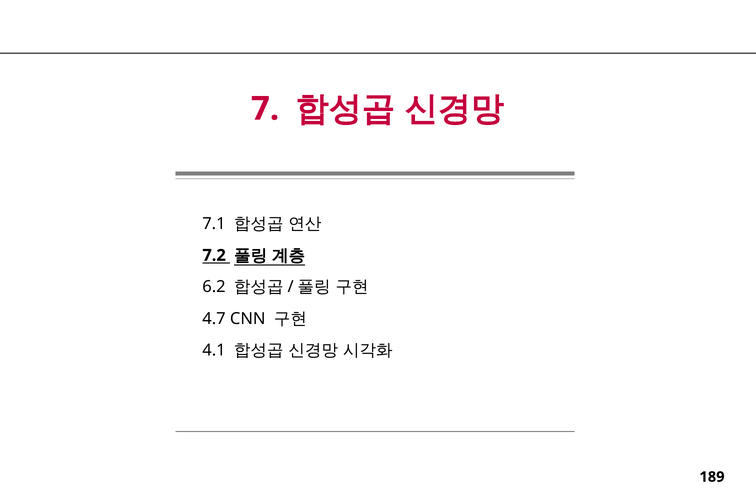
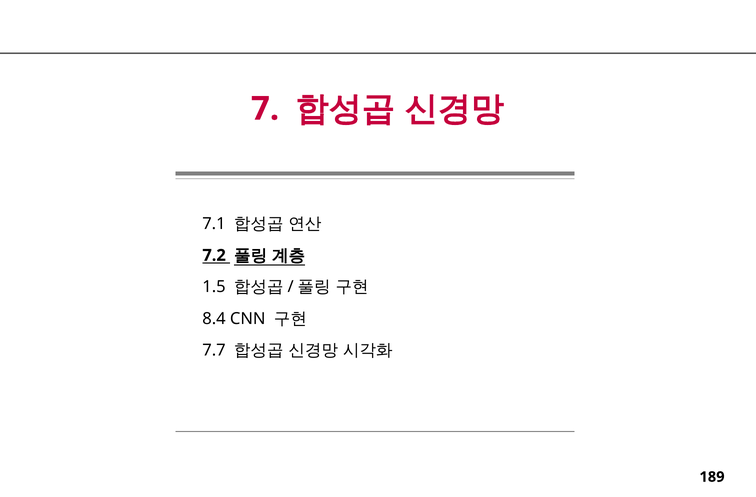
6.2: 6.2 -> 1.5 (214, 287)
4.7: 4.7 -> 8.4 (214, 318)
4.1: 4.1 -> 7.7 (214, 350)
